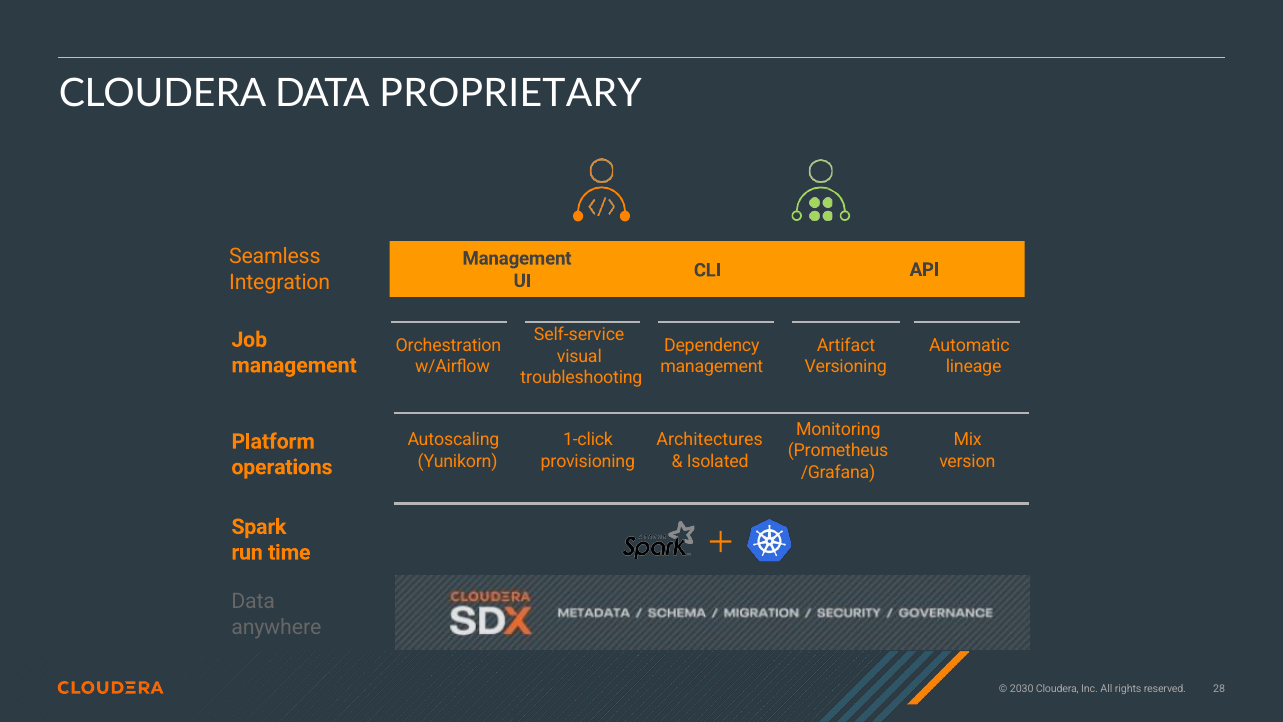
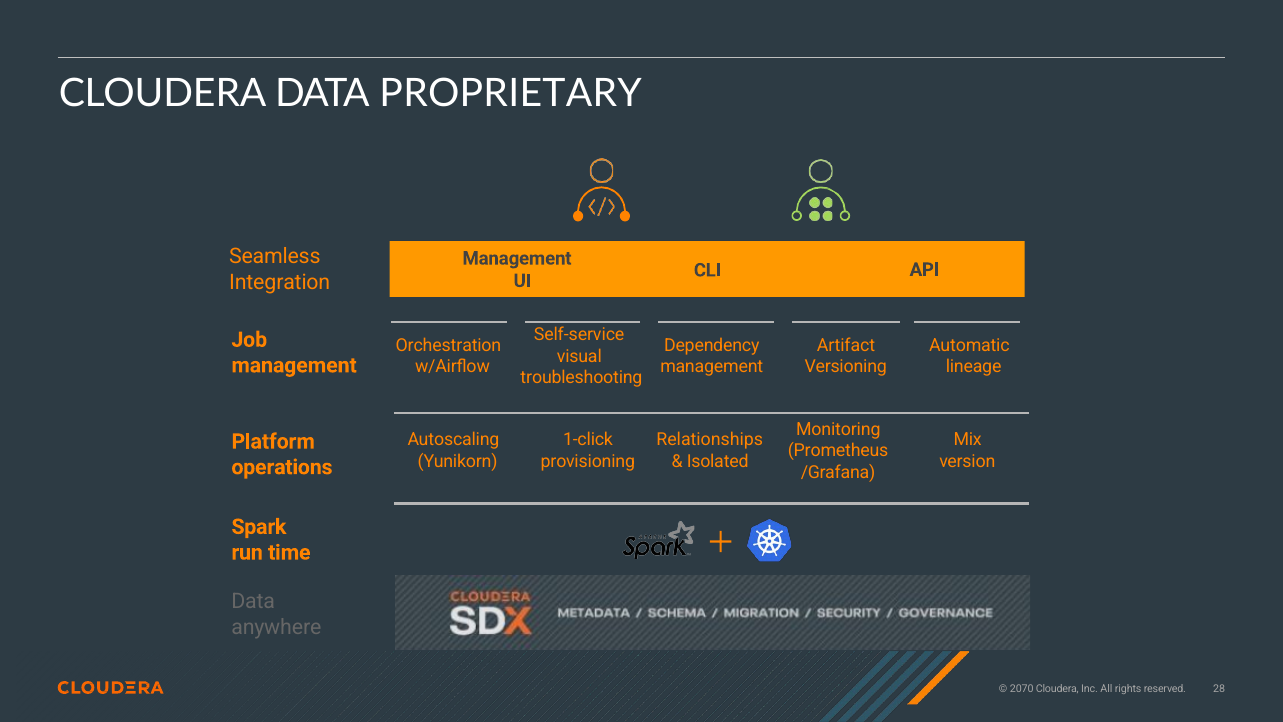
Architectures: Architectures -> Relationships (710, 440)
2030: 2030 -> 2070 (1022, 688)
